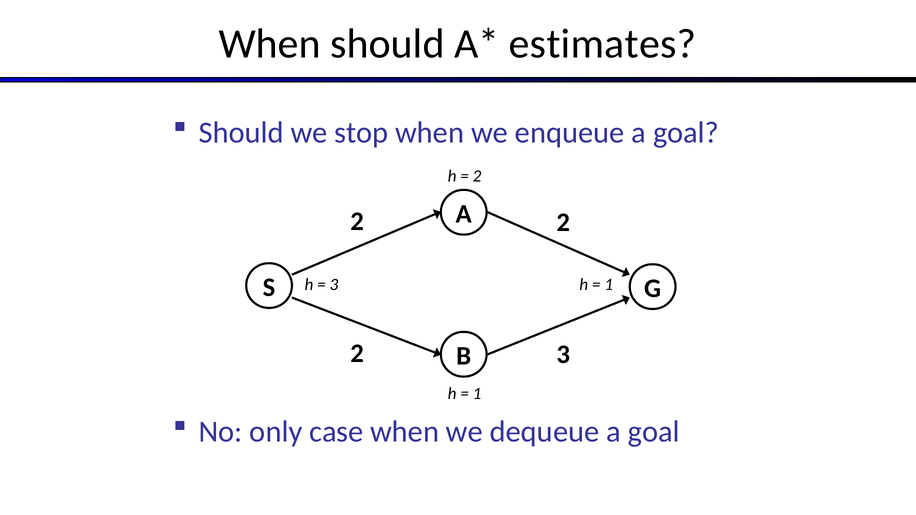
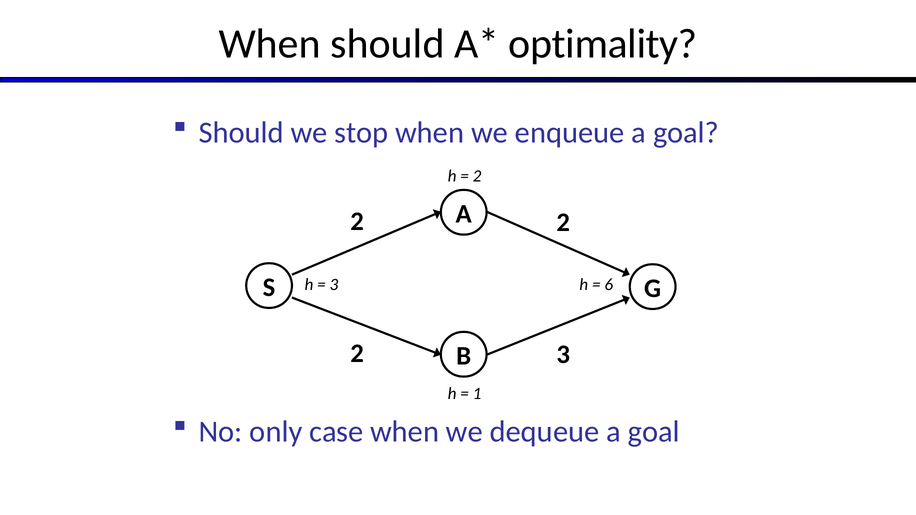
estimates: estimates -> optimality (603, 44)
1: 1 -> 6 (609, 285)
